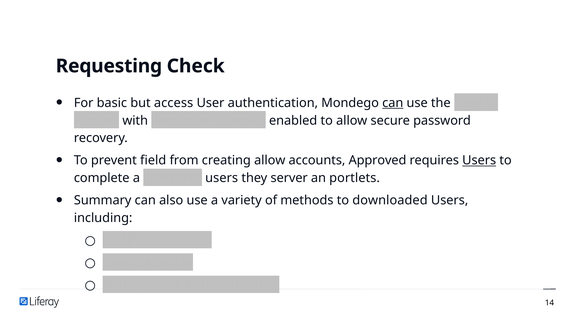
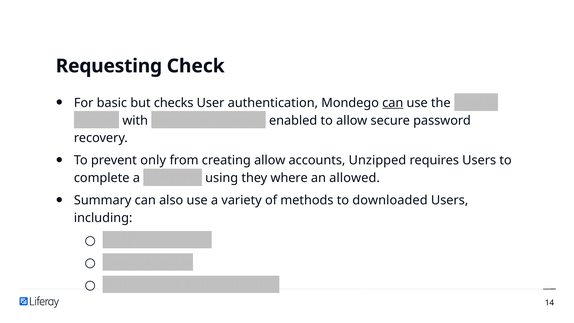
access: access -> checks (174, 103)
field: field -> only (153, 160)
Approved: Approved -> Unzipped (377, 160)
Users underline: present -> none (479, 160)
CAPTCHA users: users -> using (222, 178)
server: server -> where (289, 178)
portlets: portlets -> allowed (355, 178)
